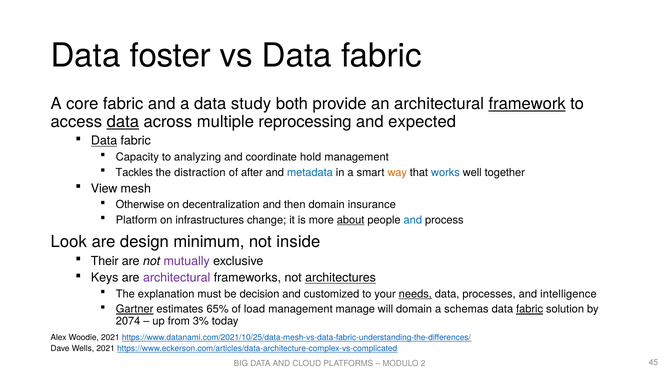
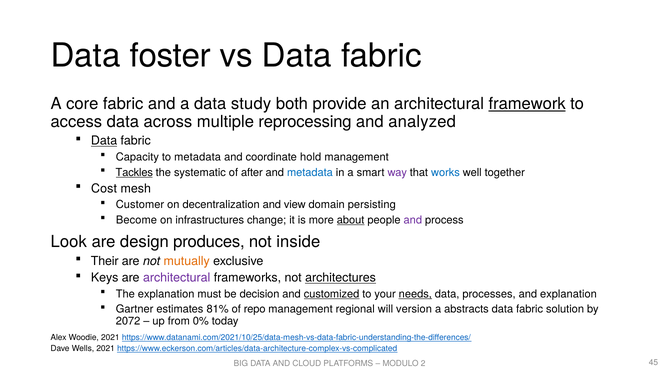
data underline: present -> none (123, 122)
expected: expected -> analyzed (422, 122)
to analyzing: analyzing -> metadata (198, 157)
Tackles underline: none -> present (134, 172)
distraction: distraction -> systematic (200, 172)
way colour: orange -> purple (397, 172)
View: View -> Cost (104, 188)
Otherwise: Otherwise -> Customer (140, 205)
then: then -> view (295, 205)
insurance: insurance -> persisting (372, 205)
Platform: Platform -> Become (136, 220)
and colour: blue -> purple (413, 220)
minimum: minimum -> produces (209, 242)
mutually colour: purple -> orange (187, 261)
customized underline: none -> present (332, 294)
and intelligence: intelligence -> explanation (568, 294)
Gartner underline: present -> none (135, 309)
65%: 65% -> 81% (218, 309)
load: load -> repo (255, 309)
manage: manage -> regional (355, 309)
will domain: domain -> version (414, 309)
schemas: schemas -> abstracts (466, 309)
fabric underline: present -> none (530, 309)
2074: 2074 -> 2072 (128, 321)
3%: 3% -> 0% (201, 321)
